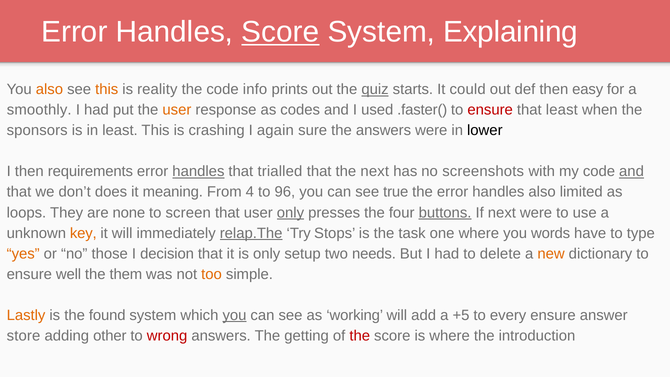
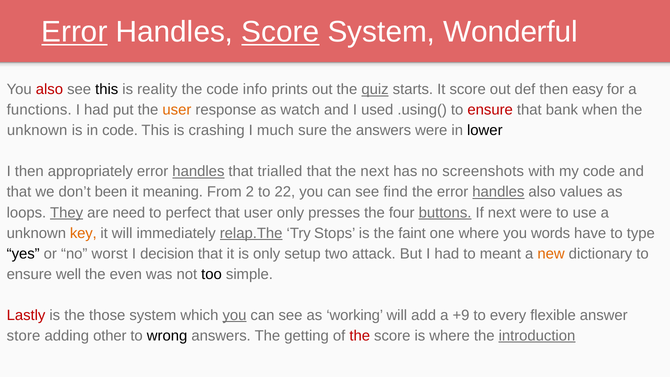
Error underline: none -> present (74, 32)
Explaining: Explaining -> Wonderful (511, 32)
also colour: orange -> red (49, 89)
this colour: orange -> black (107, 89)
It could: could -> score (468, 89)
smoothly: smoothly -> functions (39, 110)
codes: codes -> watch (300, 110)
.faster(: .faster( -> .using( (422, 110)
that least: least -> bank (562, 110)
sponsors: sponsors -> unknown (37, 130)
in least: least -> code (120, 130)
again: again -> much (275, 130)
requirements: requirements -> appropriately (90, 172)
and underline: present -> none (632, 172)
does: does -> been (111, 192)
4: 4 -> 2 (250, 192)
96: 96 -> 22 (285, 192)
true: true -> find (396, 192)
handles underline: none -> present (498, 192)
limited: limited -> values (581, 192)
They underline: none -> present (67, 213)
none: none -> need (129, 213)
screen: screen -> perfect (188, 213)
only underline: present -> none (290, 213)
task: task -> faint (412, 233)
yes colour: orange -> black (23, 254)
those: those -> worst (110, 254)
needs: needs -> attack (374, 254)
delete: delete -> meant (500, 254)
them: them -> even (126, 274)
too colour: orange -> black (212, 274)
Lastly colour: orange -> red (26, 315)
found: found -> those (107, 315)
+5: +5 -> +9 (461, 315)
every ensure: ensure -> flexible (553, 315)
wrong colour: red -> black (167, 336)
introduction underline: none -> present (537, 336)
